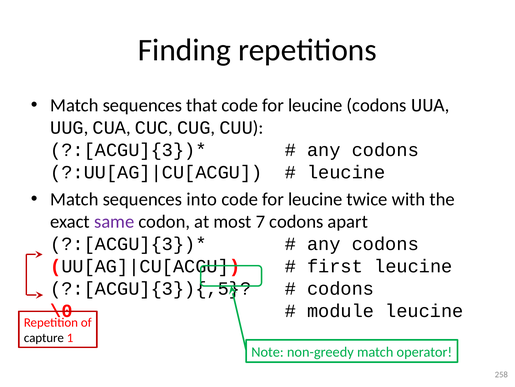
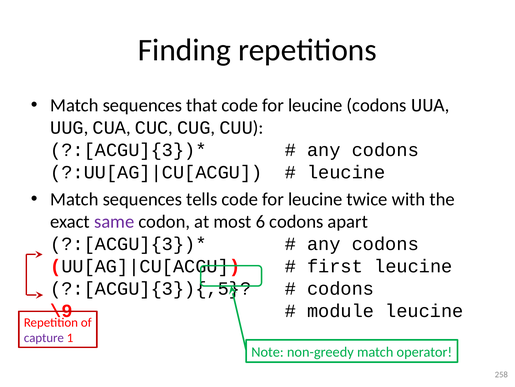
into: into -> tells (202, 199)
7: 7 -> 6 (260, 221)
\0: \0 -> \9 (61, 310)
capture colour: black -> purple (44, 337)
